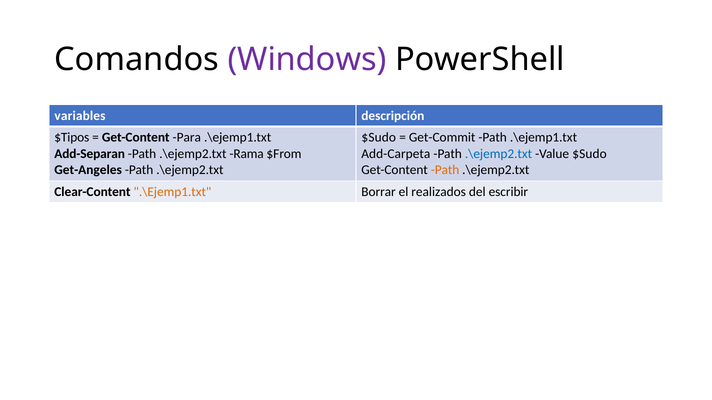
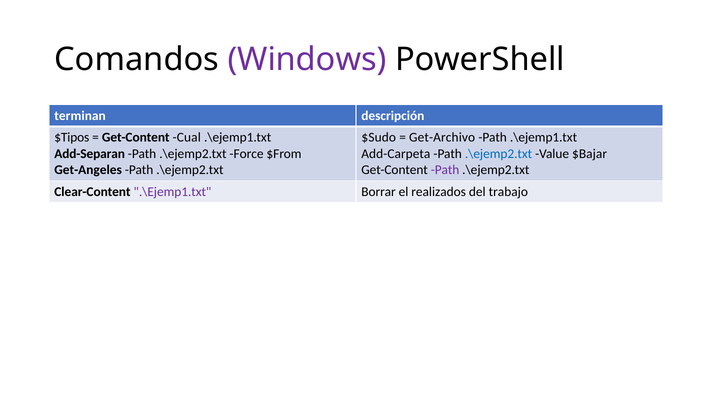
variables: variables -> terminan (80, 116)
Para: Para -> Cual (187, 138)
Get-Commit: Get-Commit -> Get-Archivo (442, 138)
Rama: Rama -> Force (247, 154)
Value $Sudo: $Sudo -> $Bajar (590, 154)
Path colour: orange -> purple (445, 170)
.\Ejemp1.txt colour: orange -> purple (172, 192)
escribir: escribir -> trabajo (508, 192)
